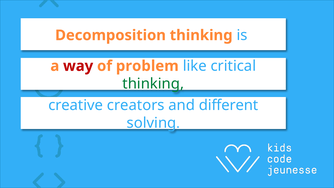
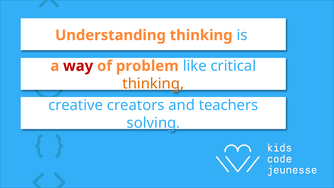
Decomposition: Decomposition -> Understanding (110, 35)
thinking colour: green -> orange (153, 84)
different: different -> teachers (229, 105)
